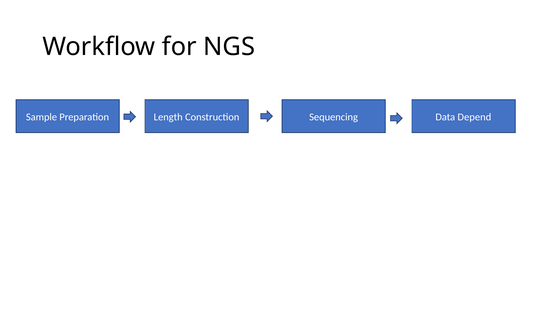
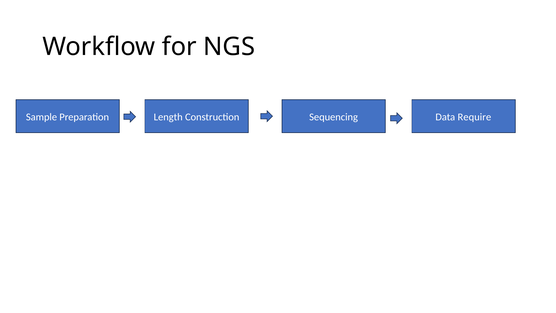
Depend: Depend -> Require (474, 117)
